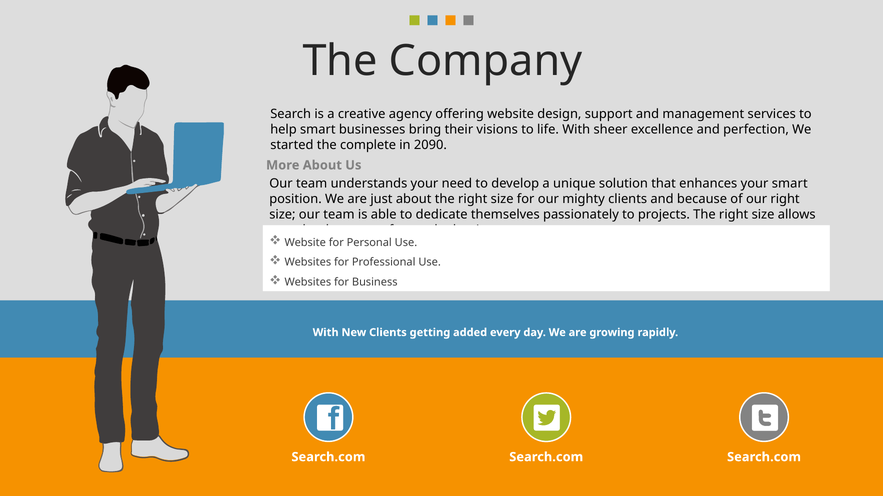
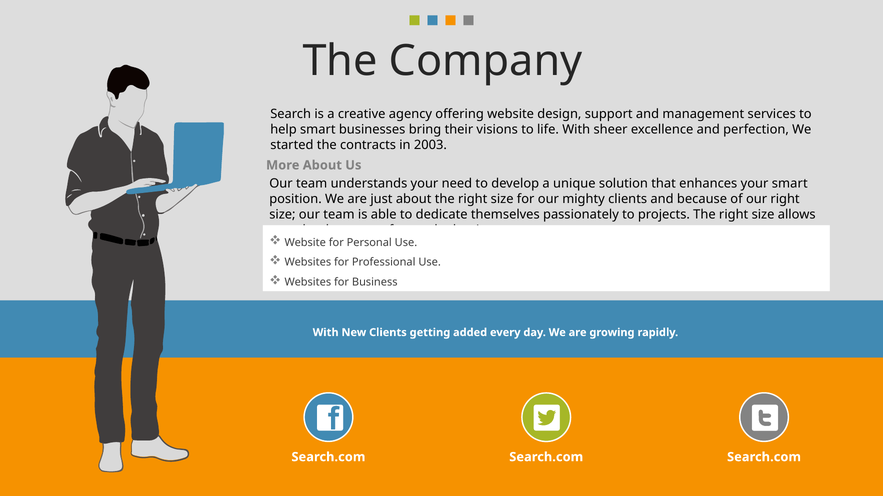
complete: complete -> contracts (368, 145)
2090: 2090 -> 2003 (430, 145)
